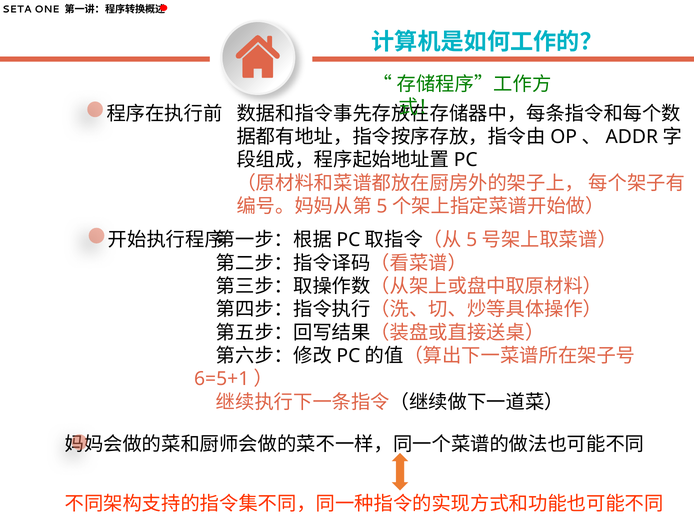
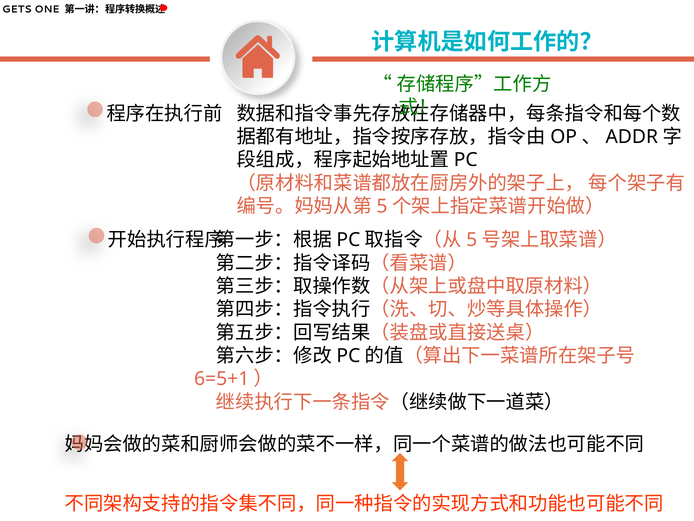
SETA: SETA -> GETS (17, 9)
